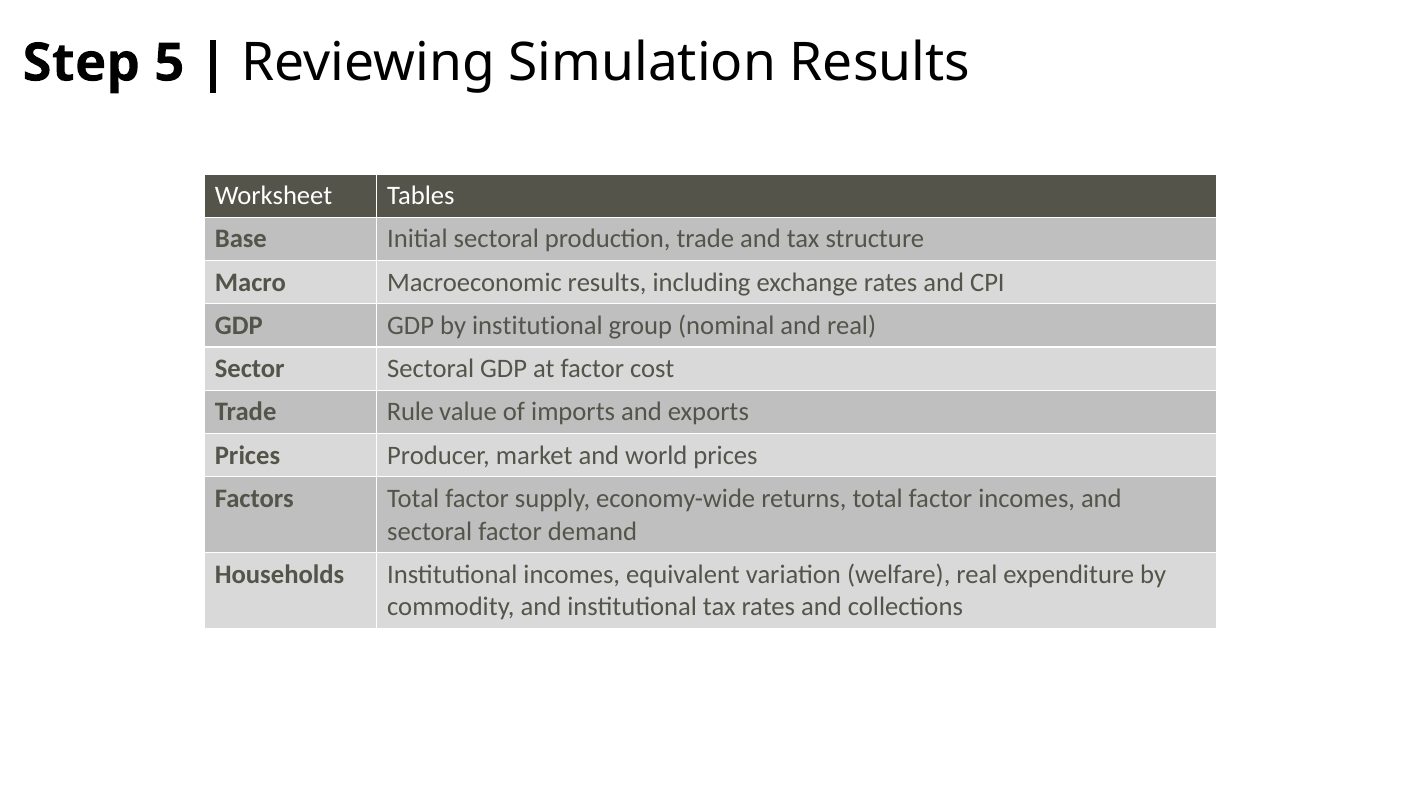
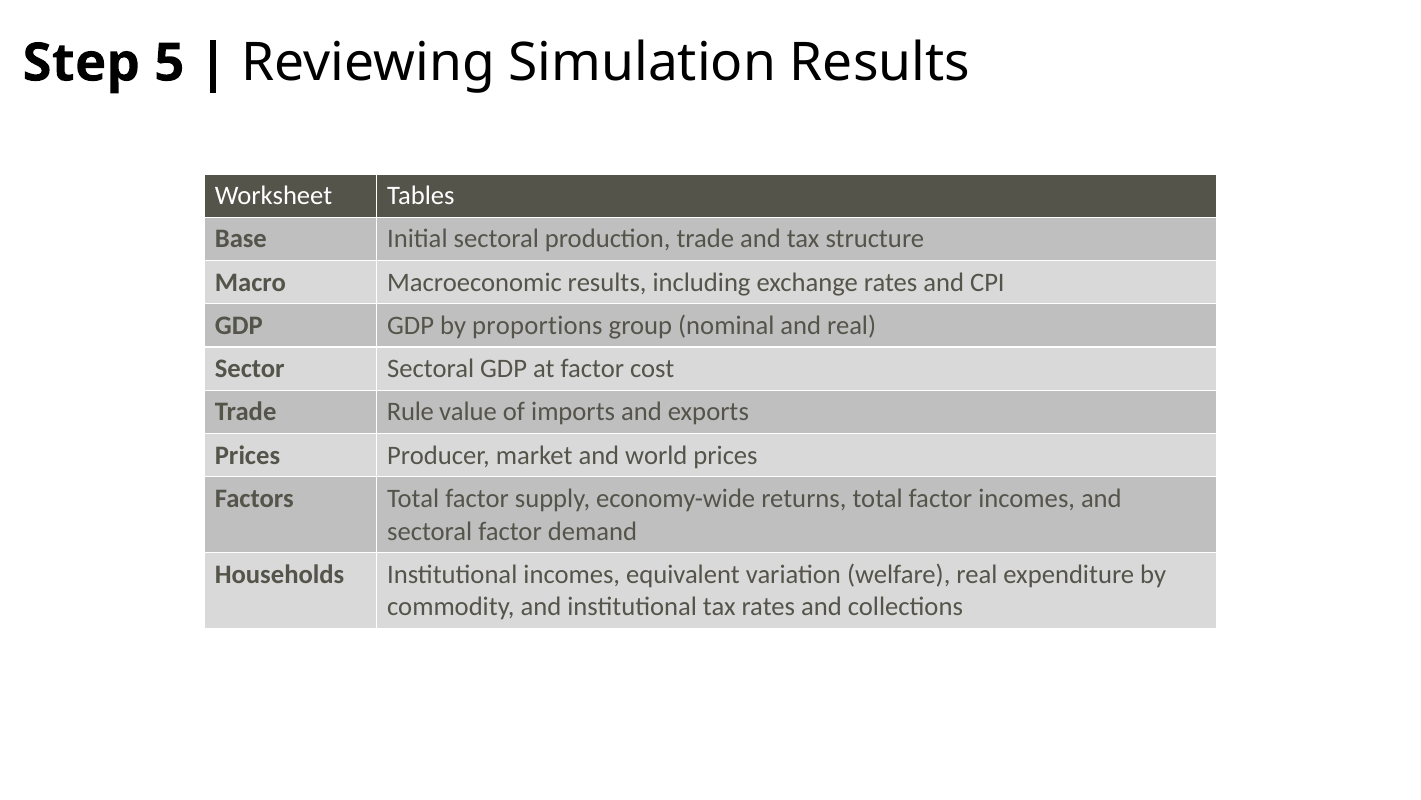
by institutional: institutional -> proportions (537, 325)
